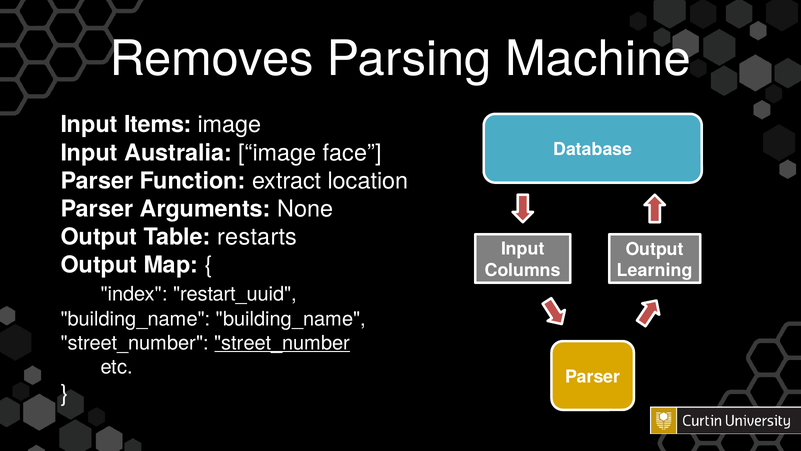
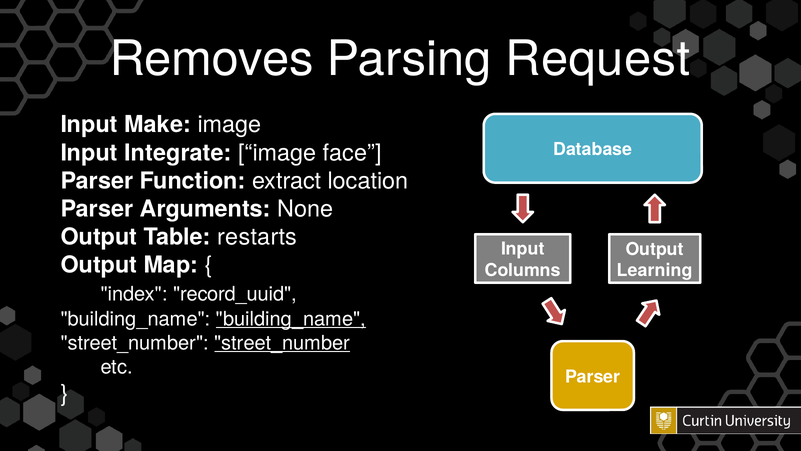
Machine: Machine -> Request (598, 59)
Items: Items -> Make (158, 125)
Australia: Australia -> Integrate (178, 153)
restart_uuid: restart_uuid -> record_uuid (235, 294)
building_name underline: none -> present (291, 319)
